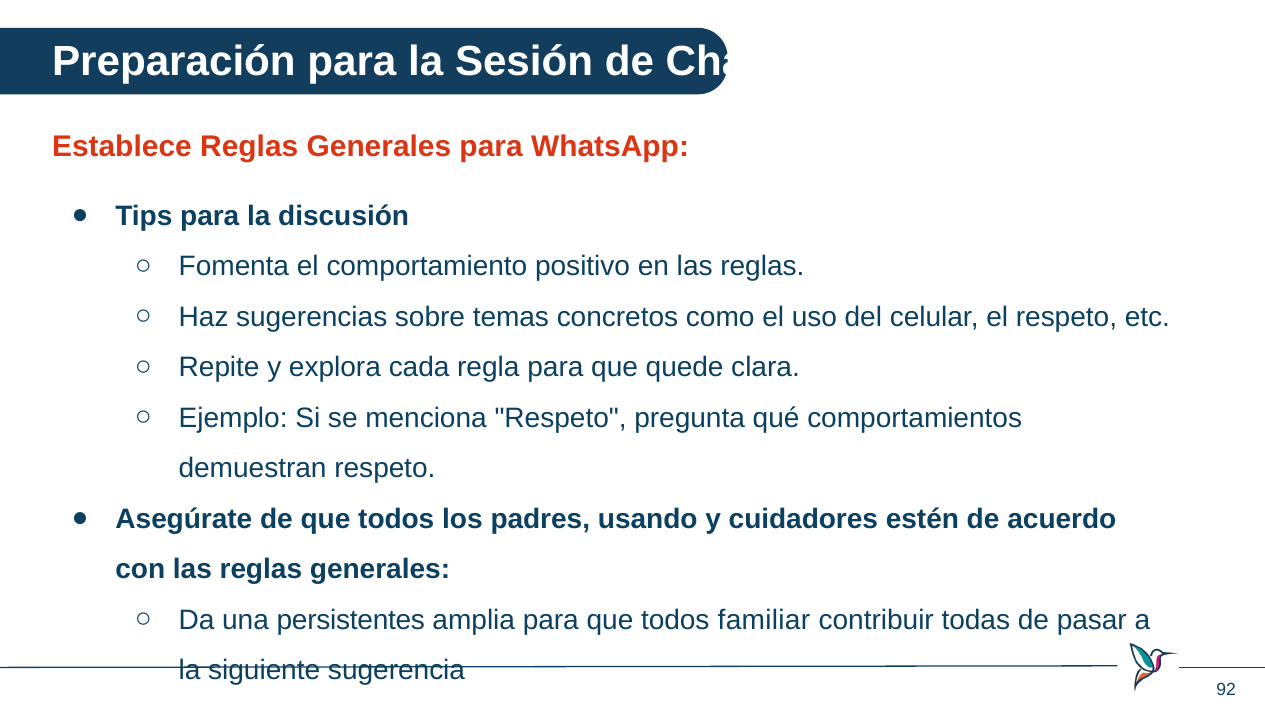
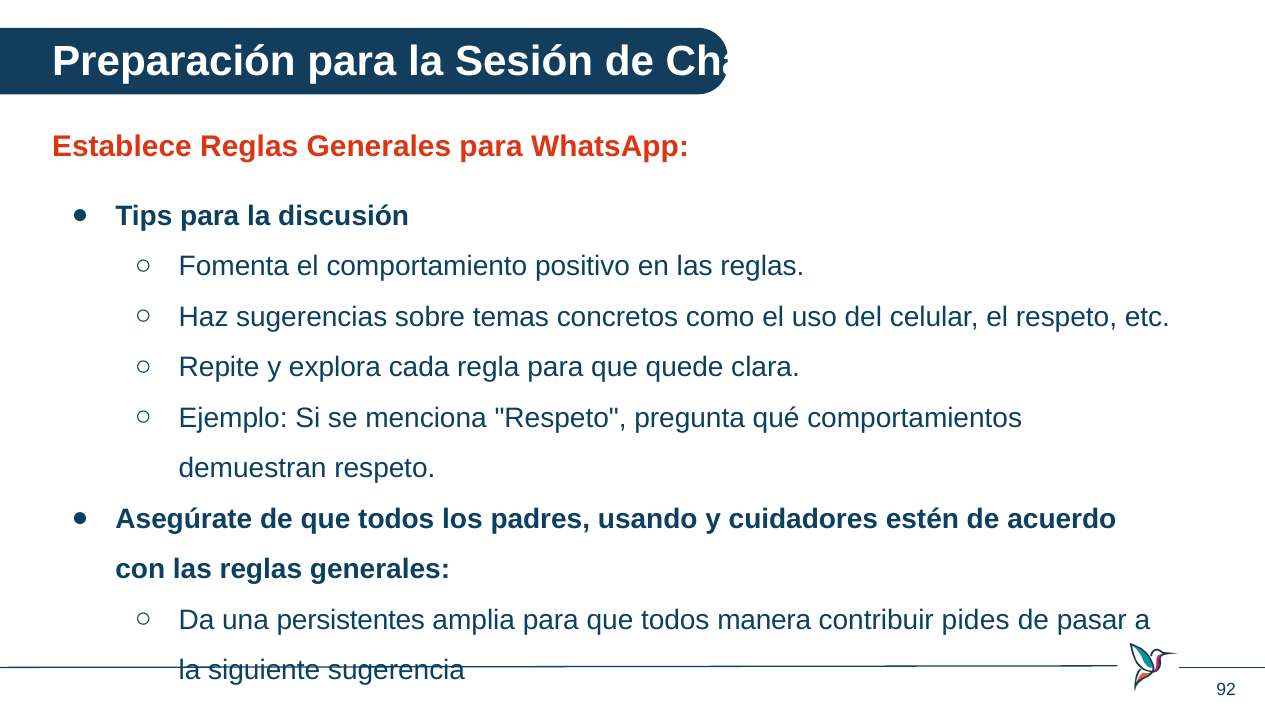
familiar: familiar -> manera (764, 621)
todas: todas -> pides (976, 621)
